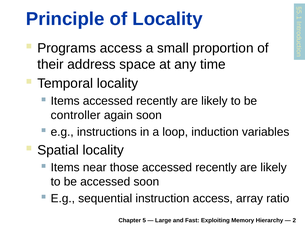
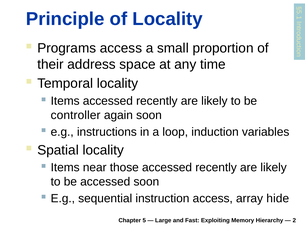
ratio: ratio -> hide (278, 198)
